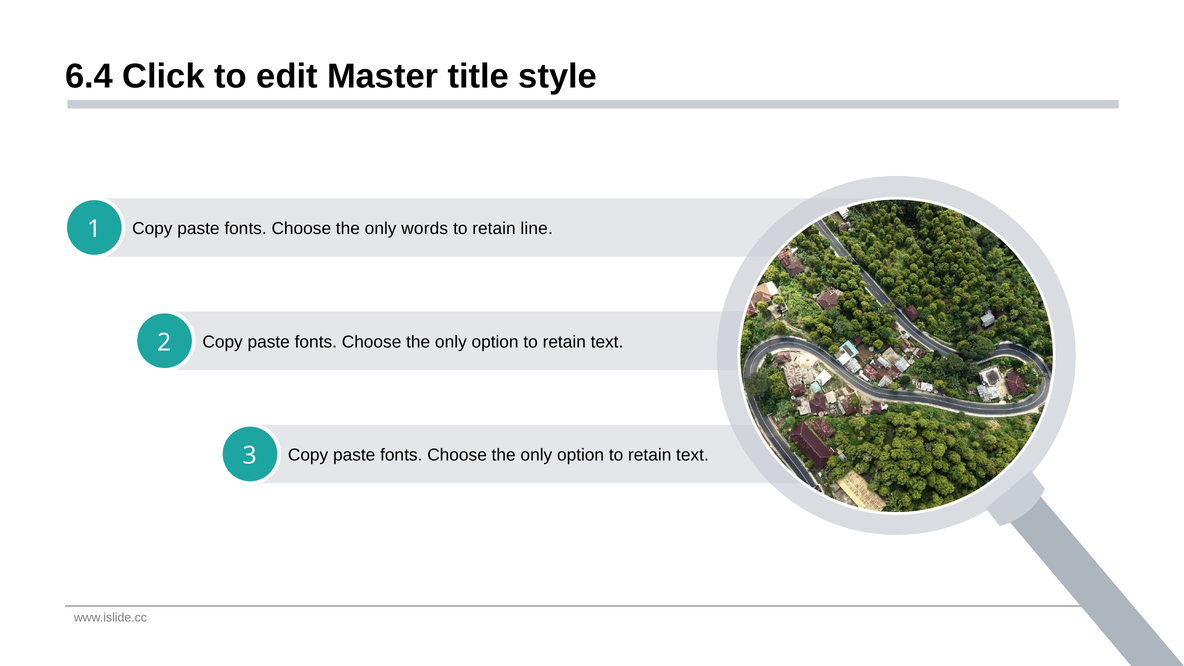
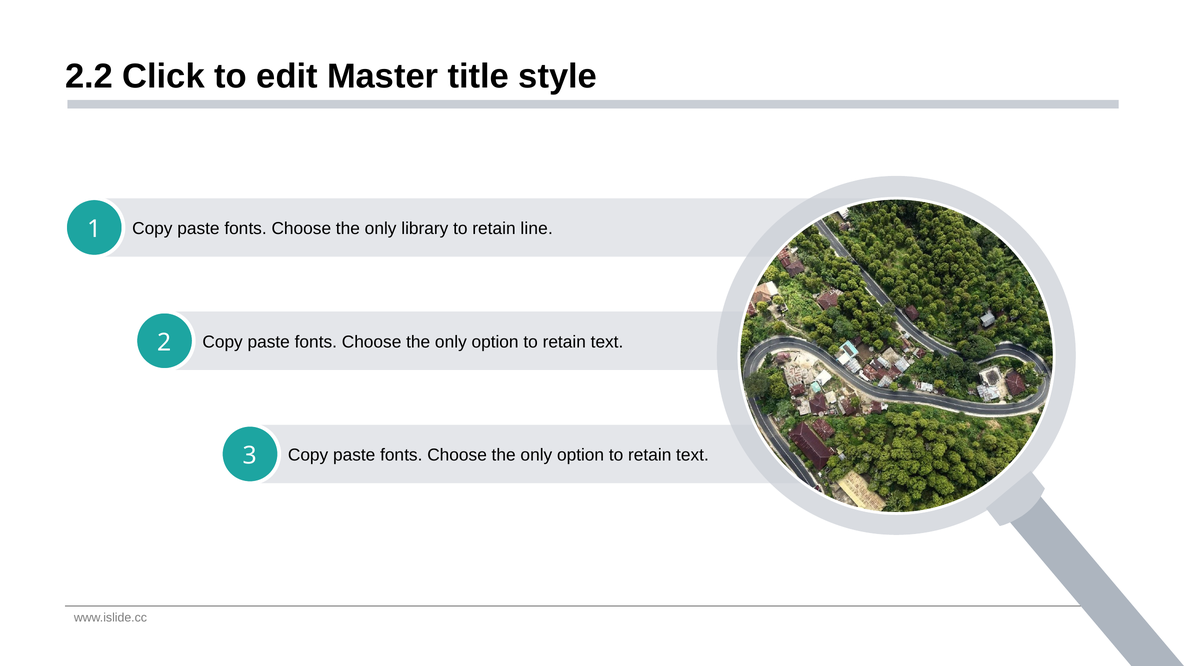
6.4: 6.4 -> 2.2 (89, 77)
words: words -> library (425, 229)
